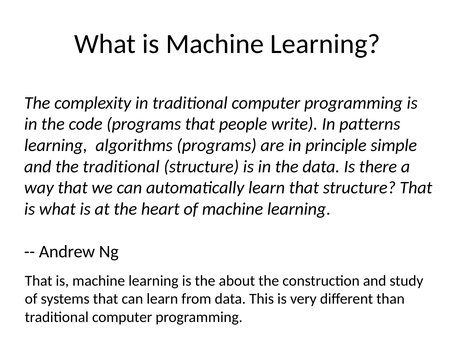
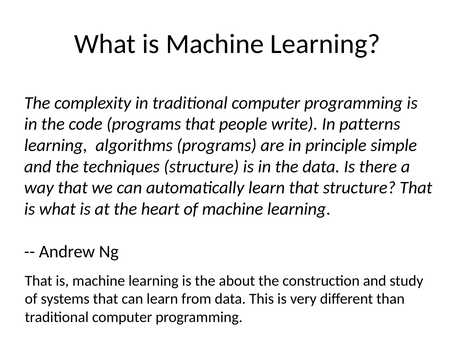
the traditional: traditional -> techniques (121, 167)
